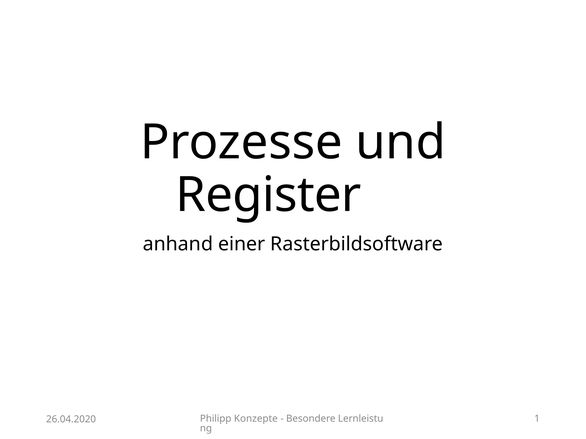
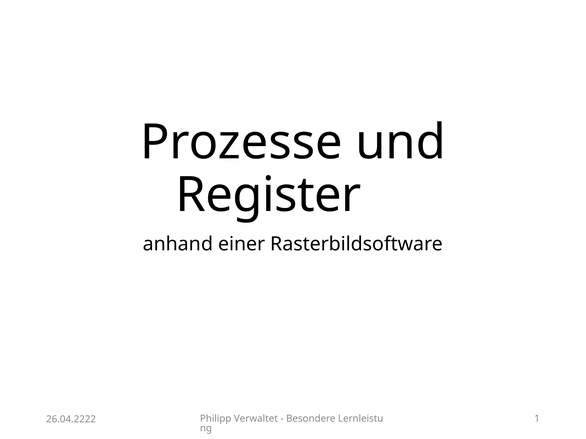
Konzepte: Konzepte -> Verwaltet (256, 419)
26.04.2020: 26.04.2020 -> 26.04.2222 (71, 420)
